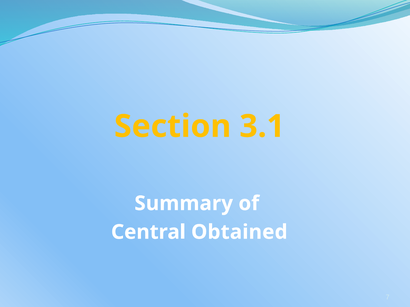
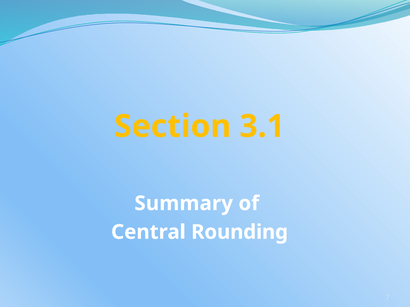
Obtained: Obtained -> Rounding (240, 232)
